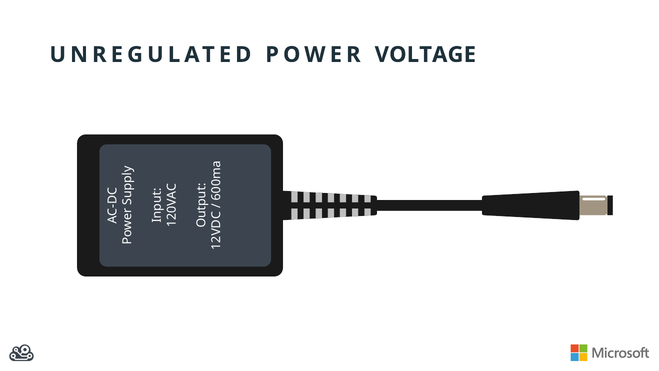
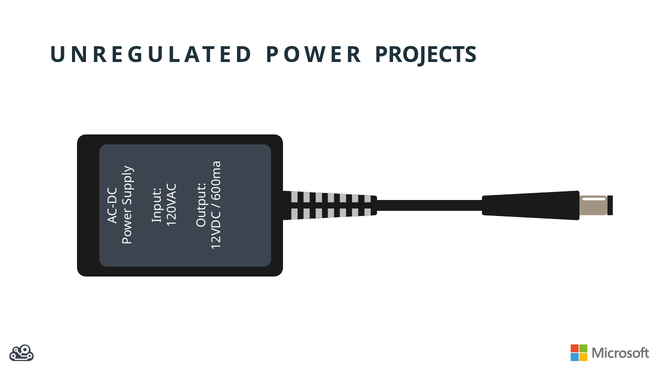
VOLTAGE: VOLTAGE -> PROJECTS (426, 55)
